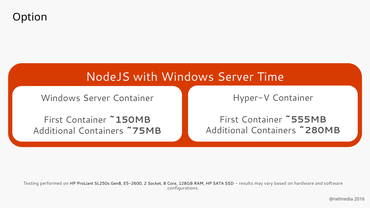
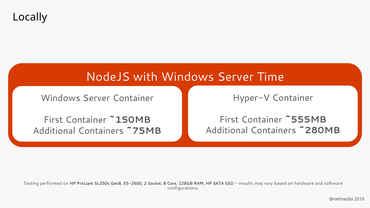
Option: Option -> Locally (30, 17)
